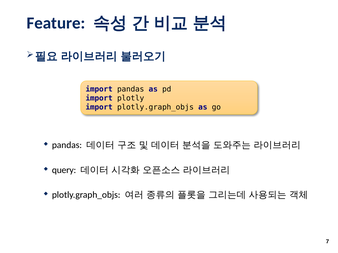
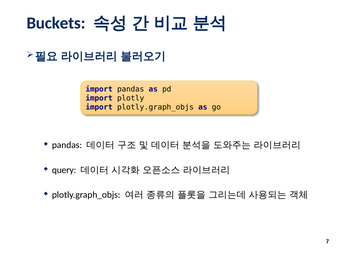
Feature: Feature -> Buckets (56, 23)
